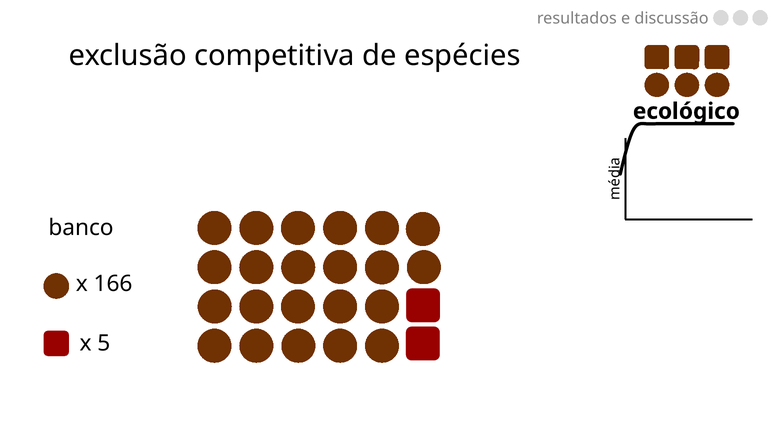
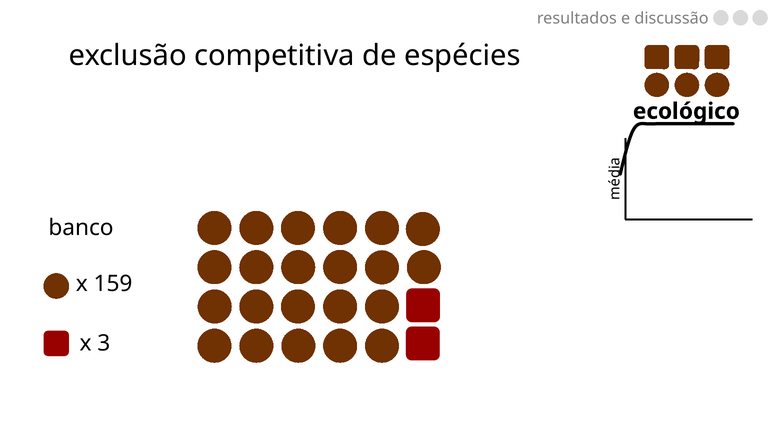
166: 166 -> 159 (113, 284)
5: 5 -> 3 (104, 343)
